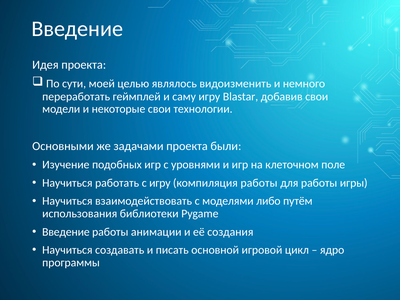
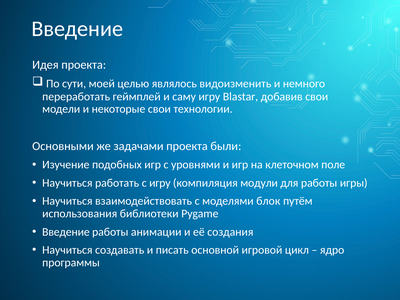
компиляция работы: работы -> модули (259, 183)
либо: либо -> блок (268, 201)
